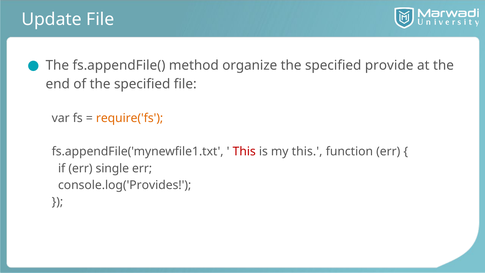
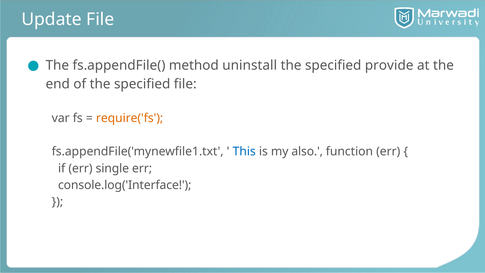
organize: organize -> uninstall (250, 65)
This colour: red -> blue (244, 152)
my this: this -> also (307, 152)
console.log('Provides: console.log('Provides -> console.log('Interface (125, 185)
